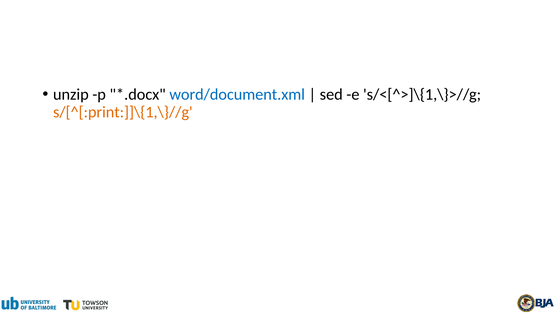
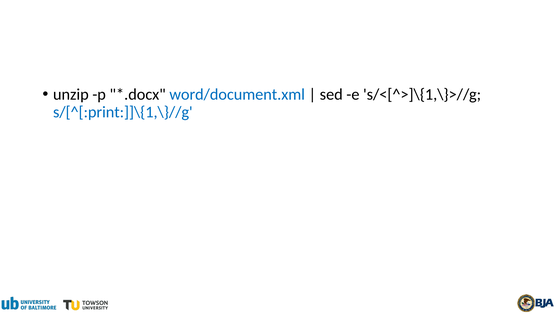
s/[^[:print:]]\{1,\}//g colour: orange -> blue (123, 112)
